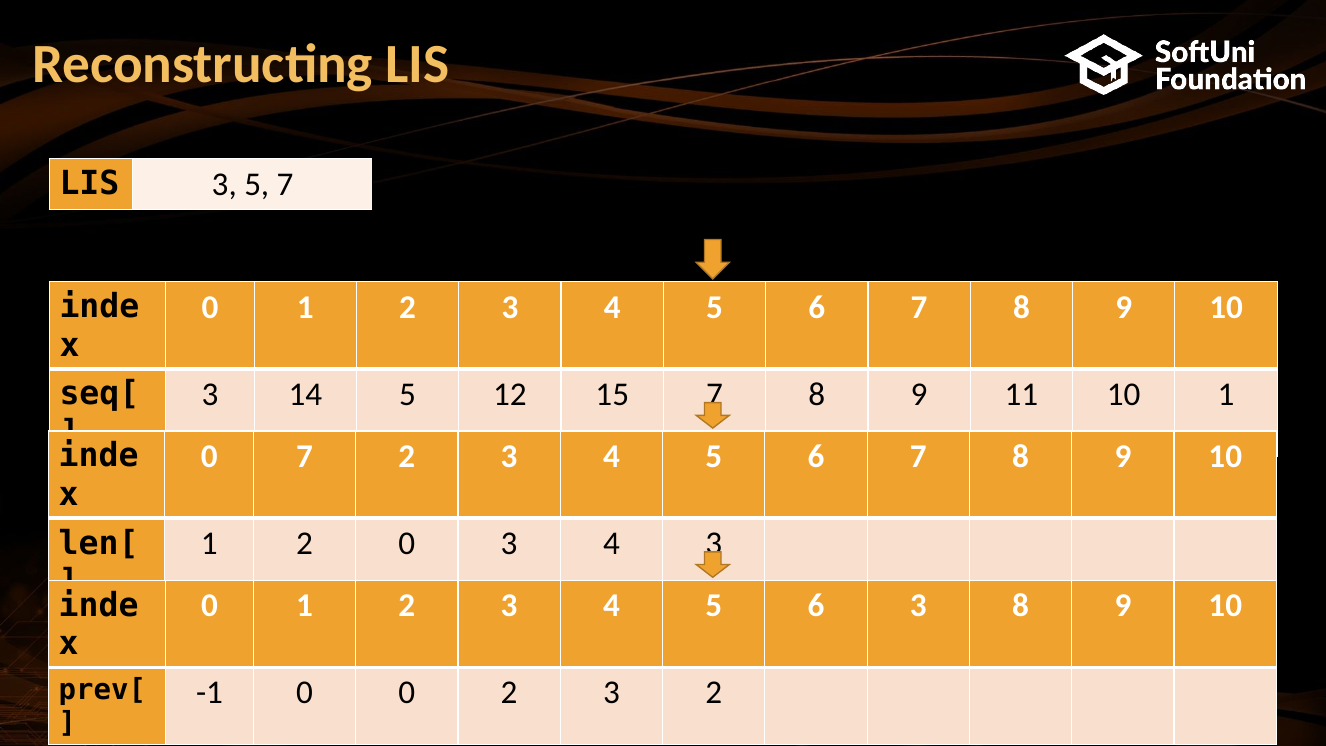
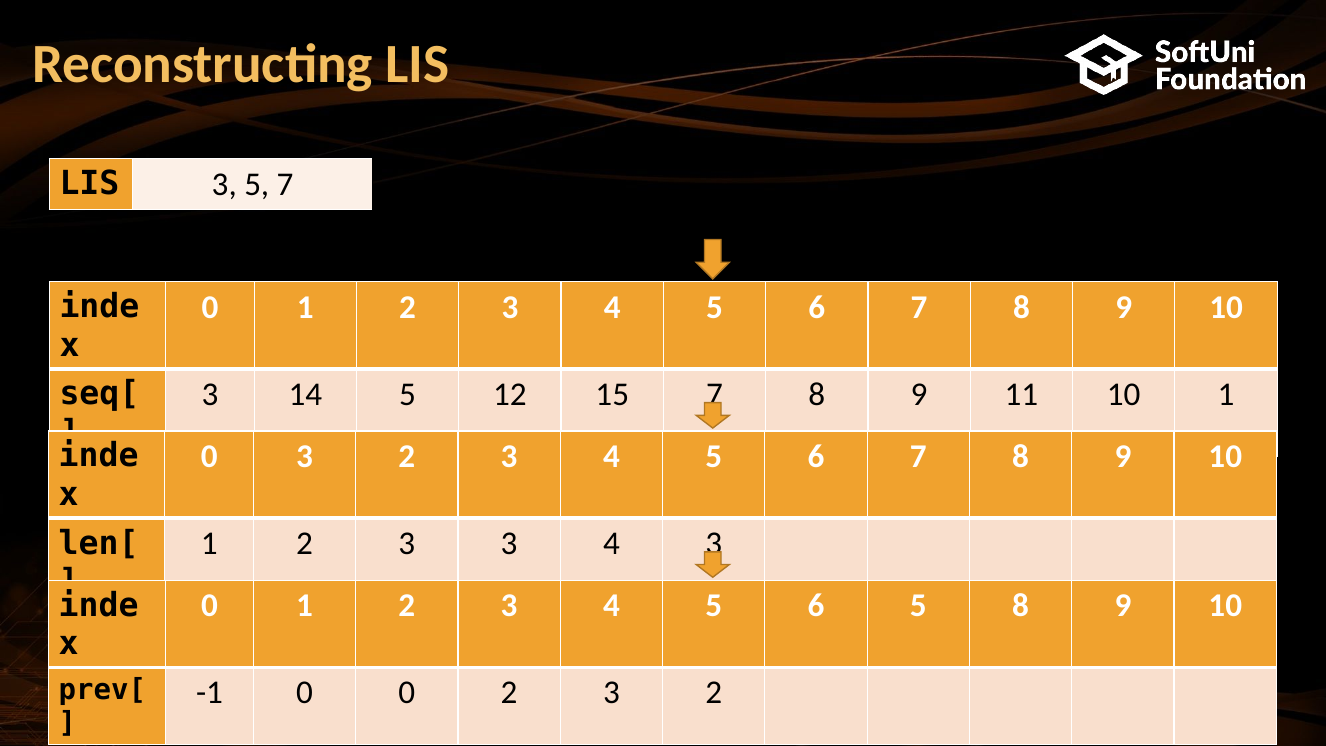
0 7: 7 -> 3 (305, 457)
0: 0 -> 3 (407, 544)
6 3: 3 -> 5 (918, 606)
